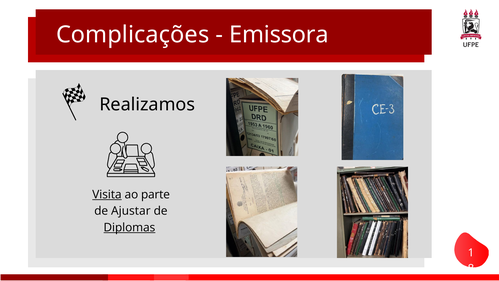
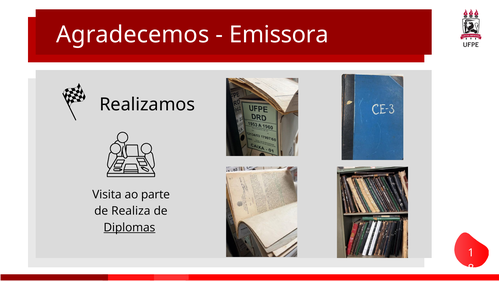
Complicações: Complicações -> Agradecemos (133, 35)
Visita underline: present -> none (107, 194)
Ajustar: Ajustar -> Realiza (131, 211)
